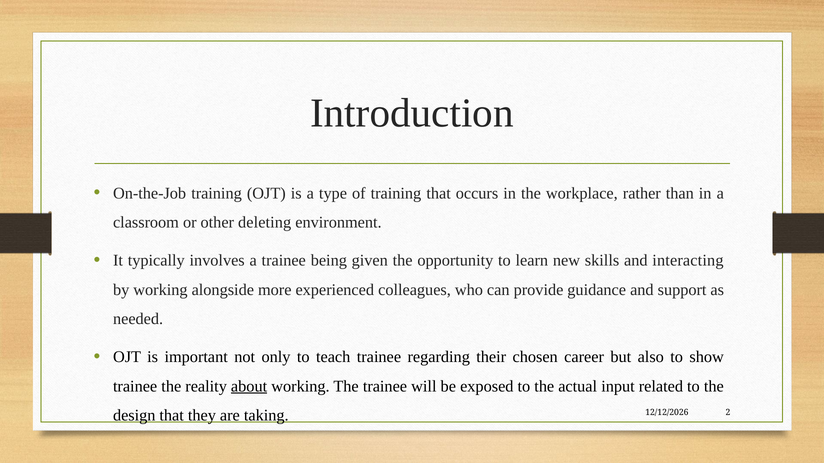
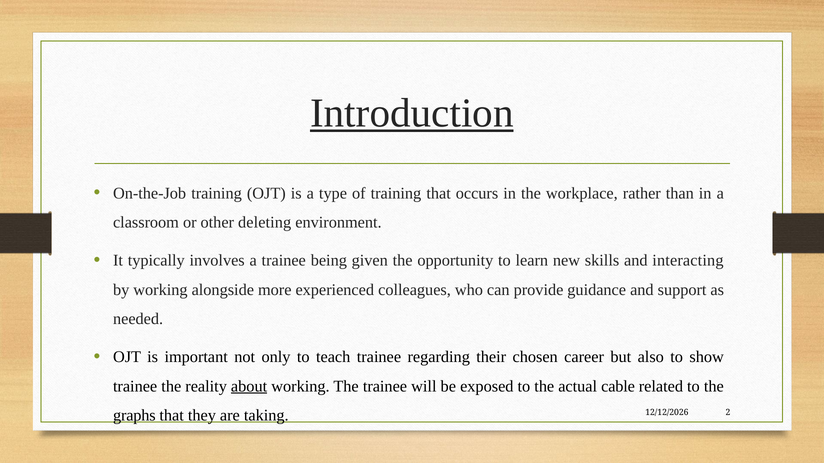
Introduction underline: none -> present (412, 113)
input: input -> cable (618, 387)
design: design -> graphs (134, 416)
